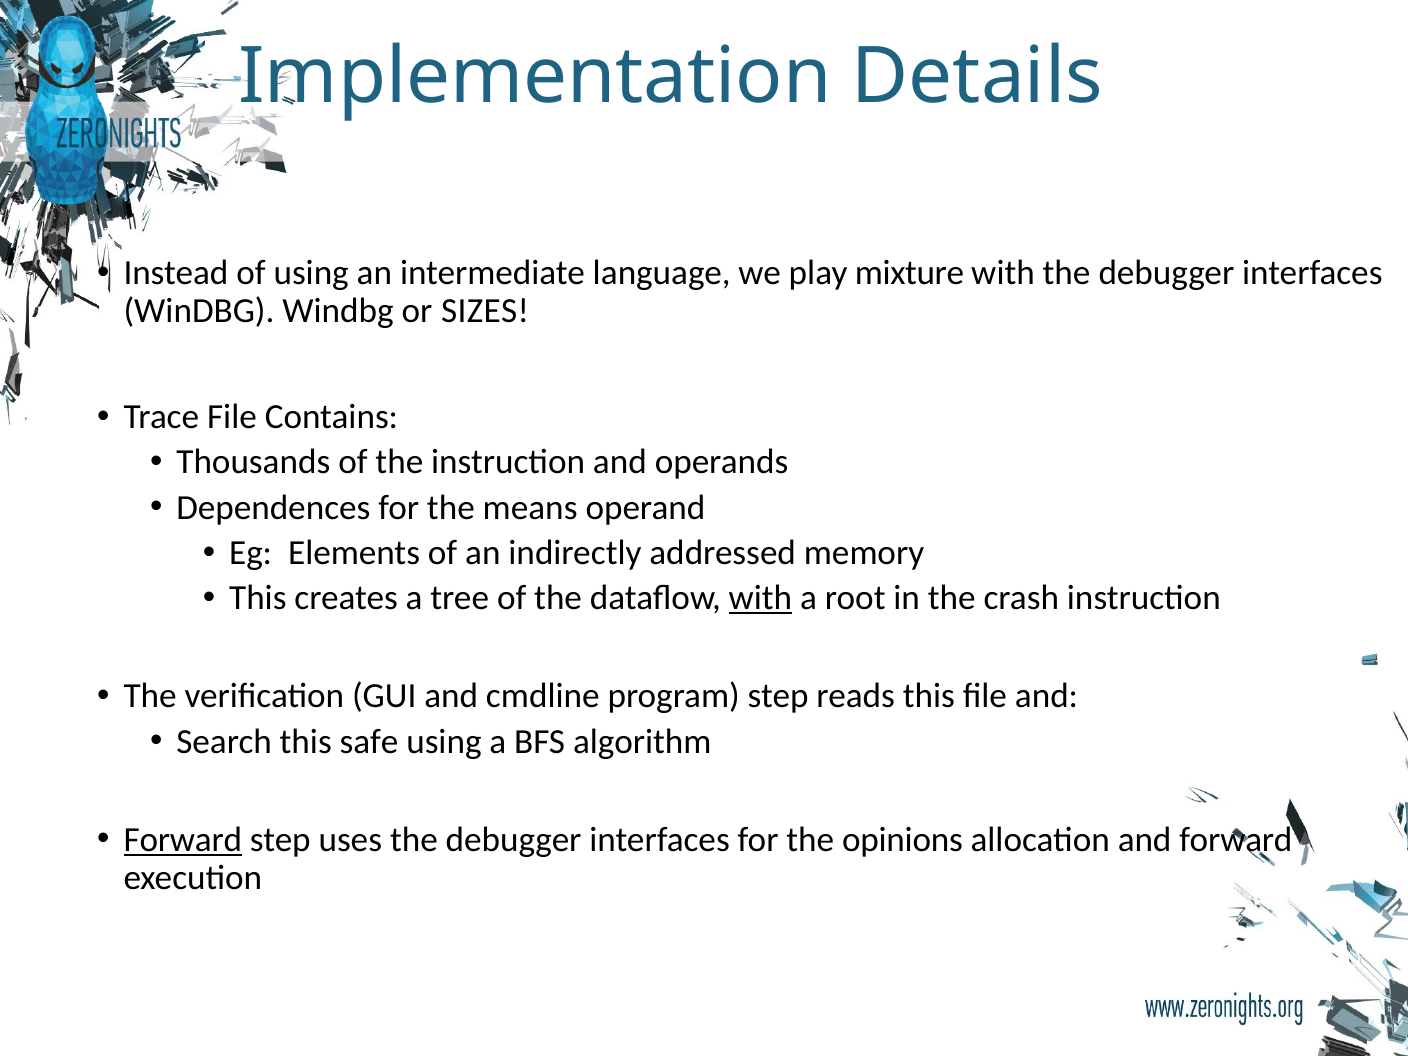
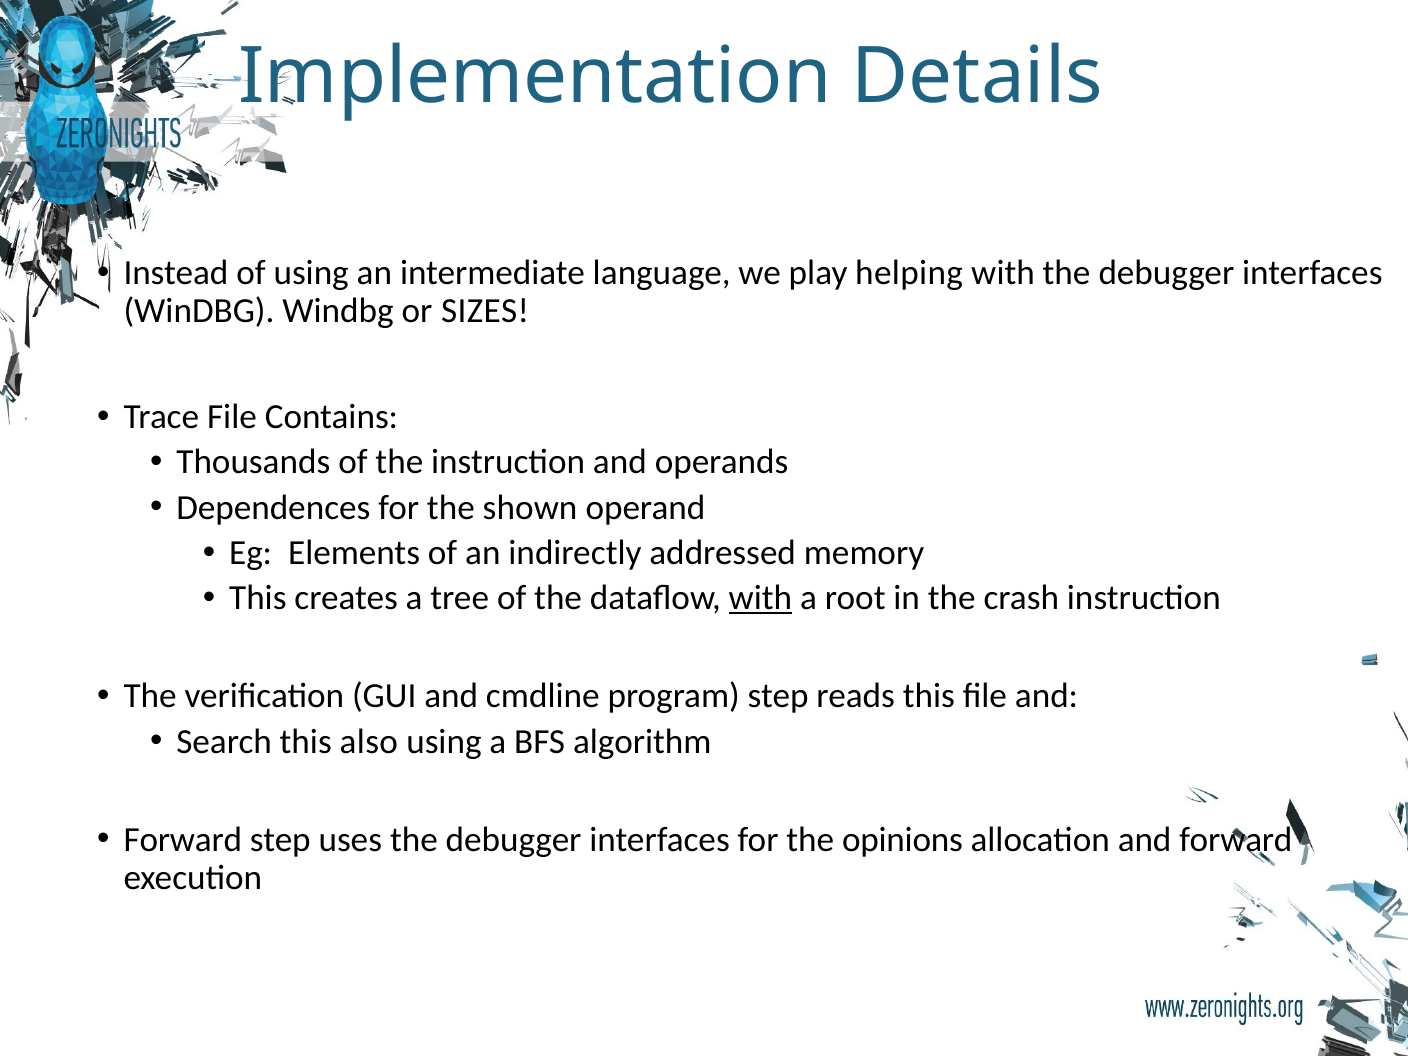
mixture: mixture -> helping (909, 273)
means: means -> shown (530, 507)
safe: safe -> also (369, 741)
Forward underline: present -> none (183, 839)
